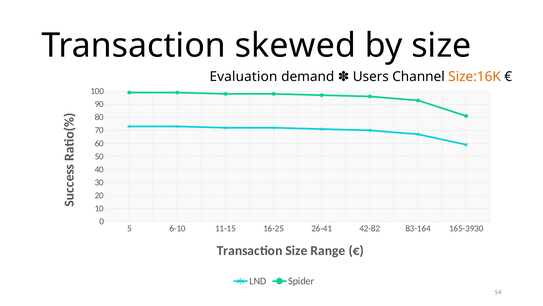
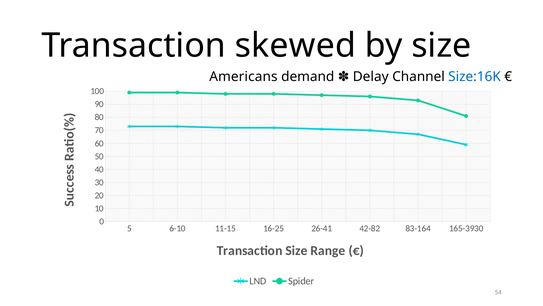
Evaluation: Evaluation -> Americans (243, 77)
Users: Users -> Delay (371, 77)
Size:16K colour: orange -> blue (475, 77)
